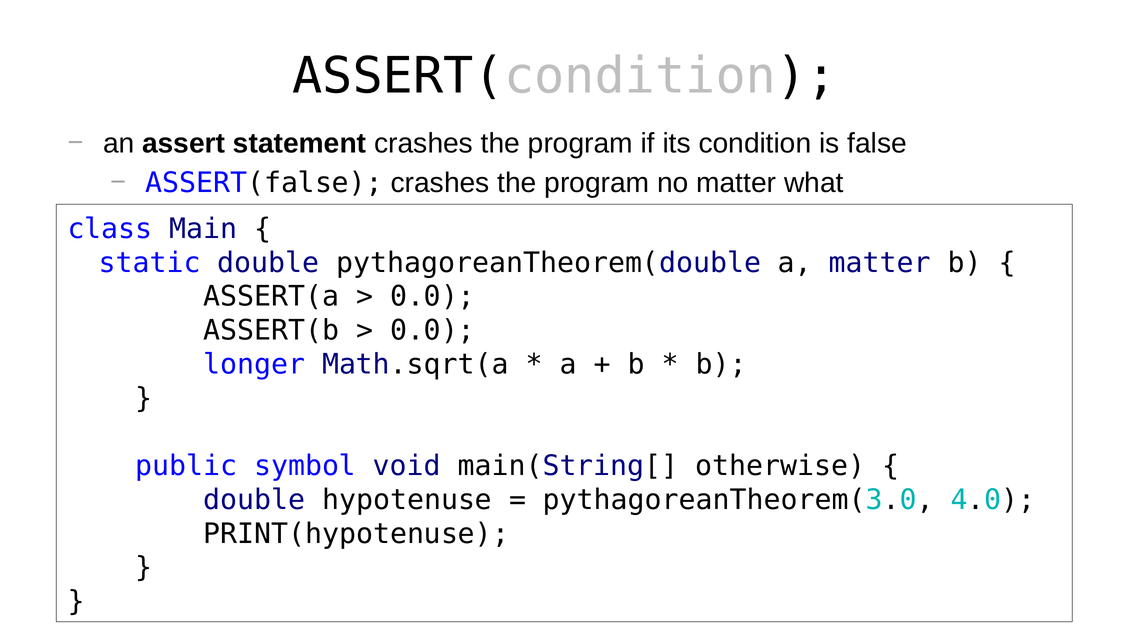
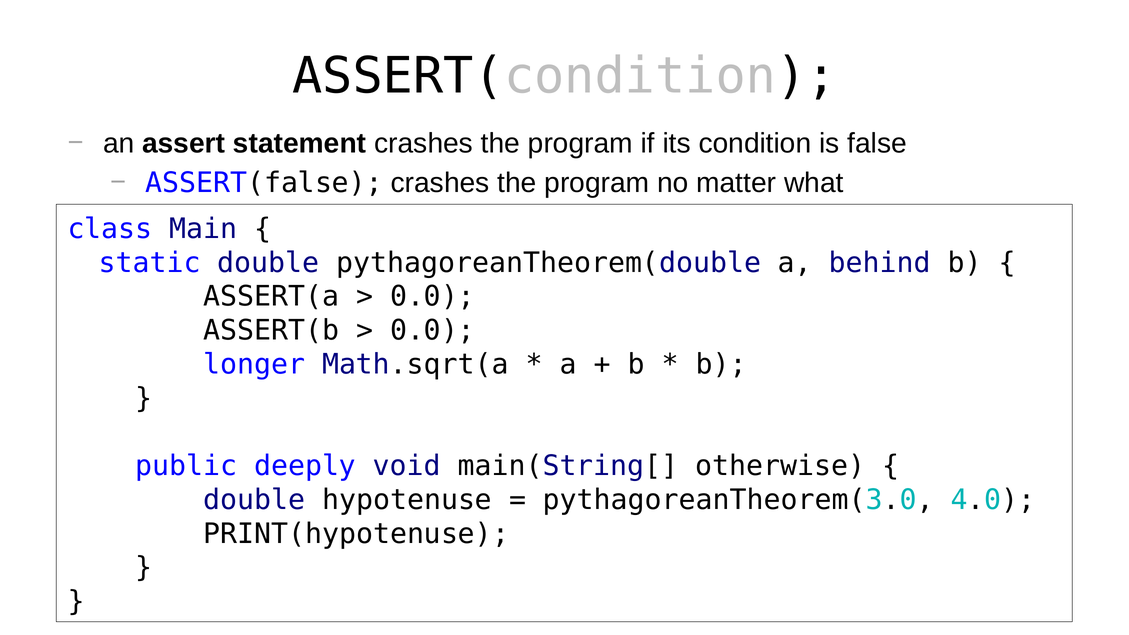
a matter: matter -> behind (880, 263)
symbol: symbol -> deeply (305, 466)
